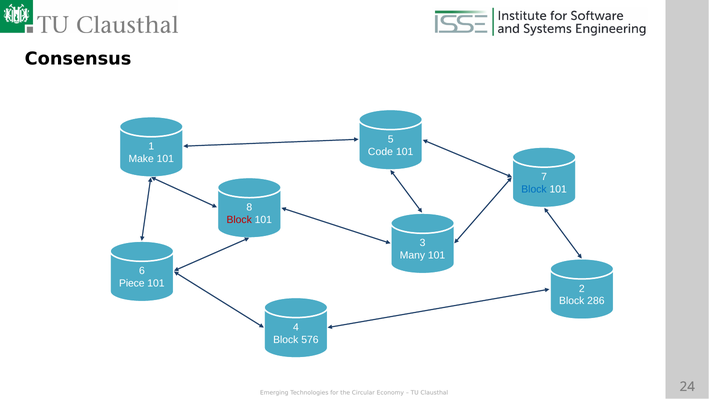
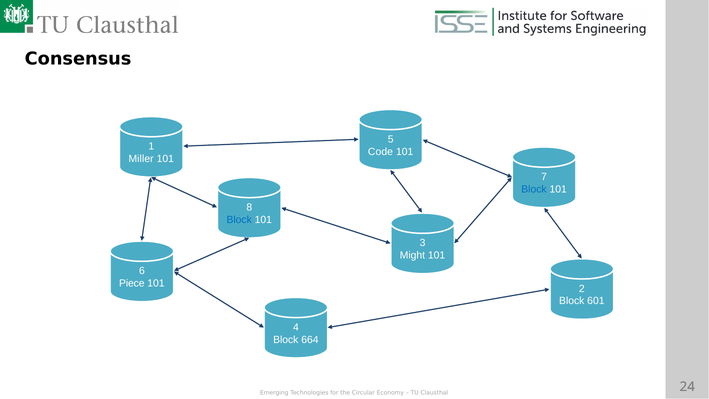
Make: Make -> Miller (141, 159)
Block colour: red -> blue (239, 220)
Many: Many -> Might (412, 255)
286: 286 -> 601 (596, 301)
576: 576 -> 664 (310, 339)
